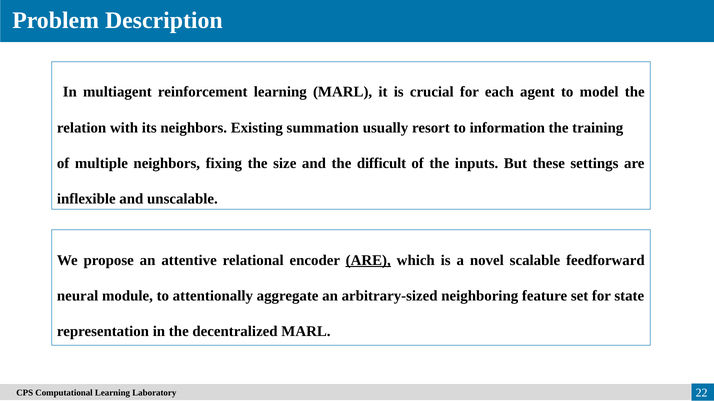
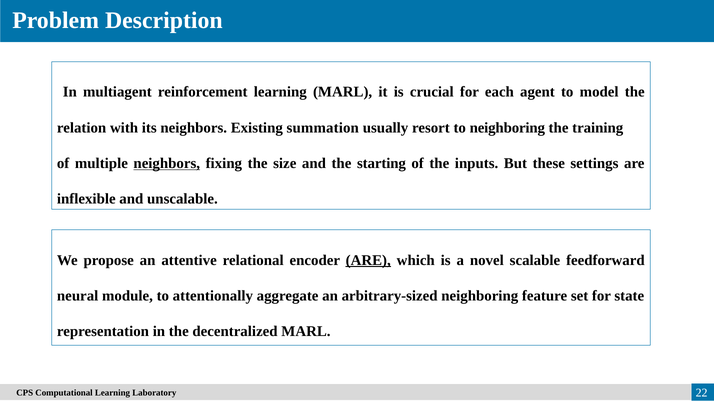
to information: information -> neighboring (507, 128)
neighbors underline: none -> present (167, 164)
difficult: difficult -> starting (381, 164)
